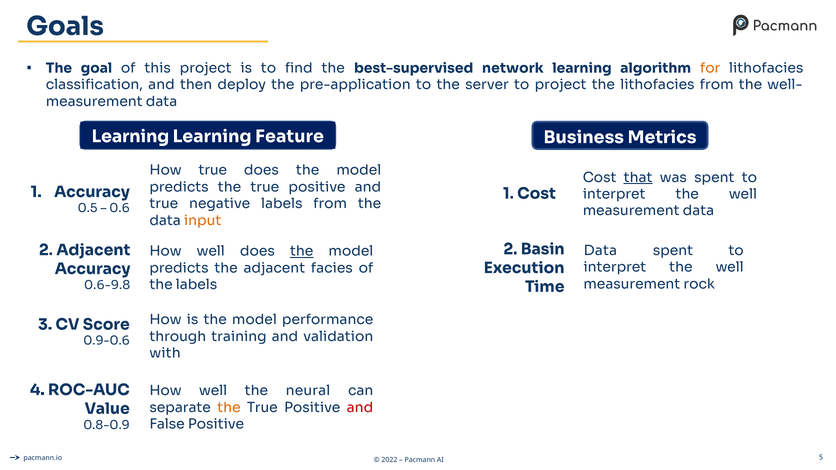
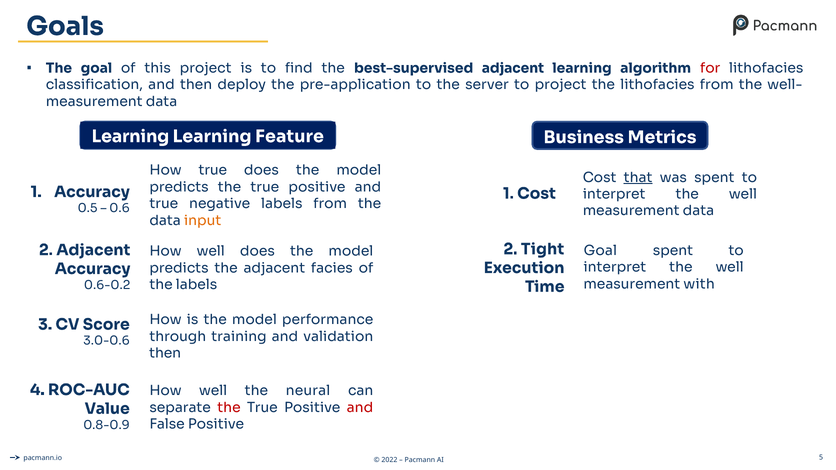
best-supervised network: network -> adjacent (513, 68)
for colour: orange -> red (710, 68)
Basin: Basin -> Tight (543, 249)
Data: Data -> Goal (600, 251)
the underline: present -> none (302, 251)
rock: rock -> with (699, 284)
0.6-9.8: 0.6-9.8 -> 0.6-0.2 (107, 285)
0.9-0.6: 0.9-0.6 -> 3.0-0.6 (107, 341)
with: with -> then (165, 353)
the colour: orange -> red (229, 408)
